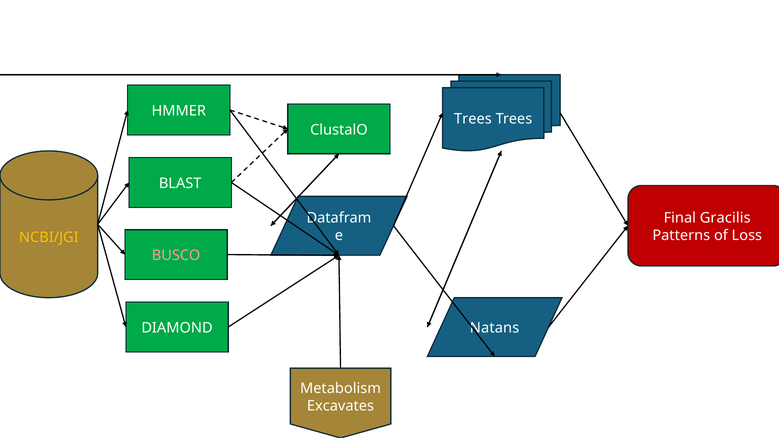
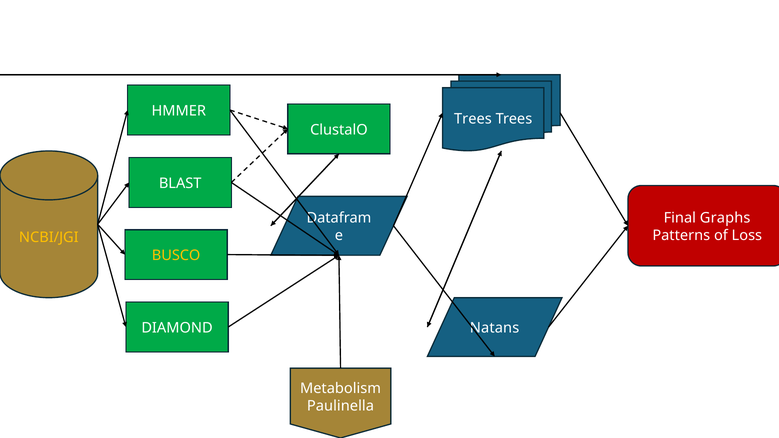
Gracilis: Gracilis -> Graphs (725, 218)
BUSCO colour: pink -> yellow (176, 256)
Excavates: Excavates -> Paulinella (340, 406)
